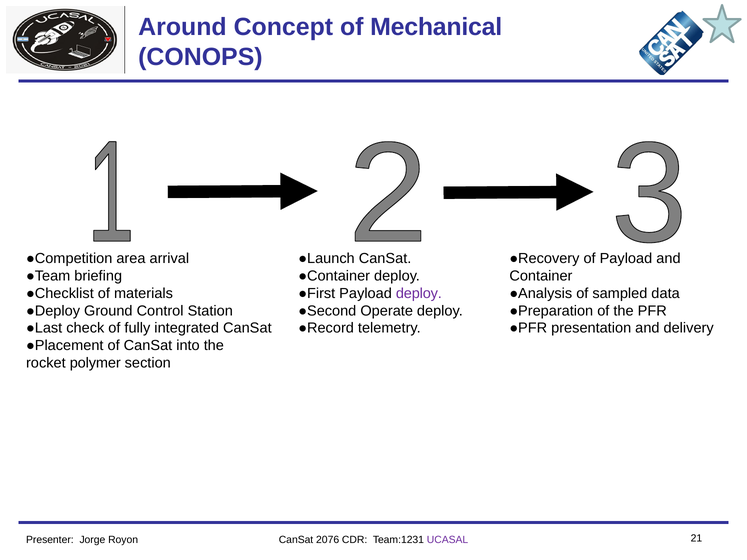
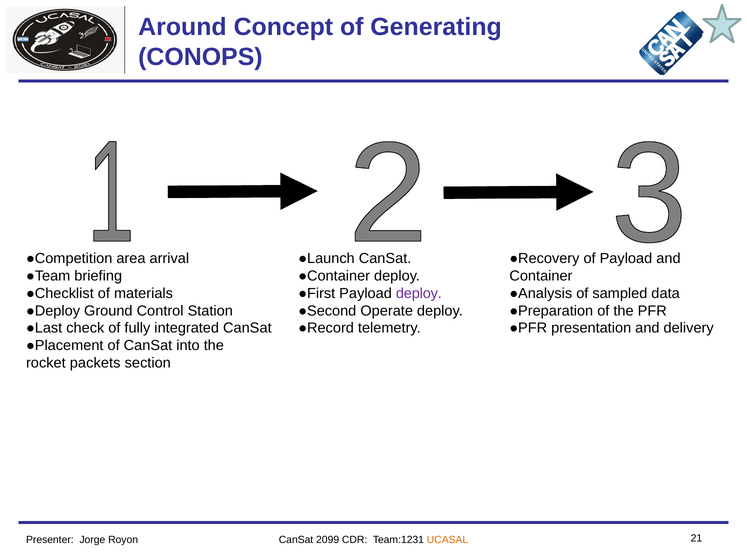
Mechanical: Mechanical -> Generating (436, 27)
polymer: polymer -> packets (95, 363)
2076: 2076 -> 2099 (328, 540)
UCASAL colour: purple -> orange (448, 540)
